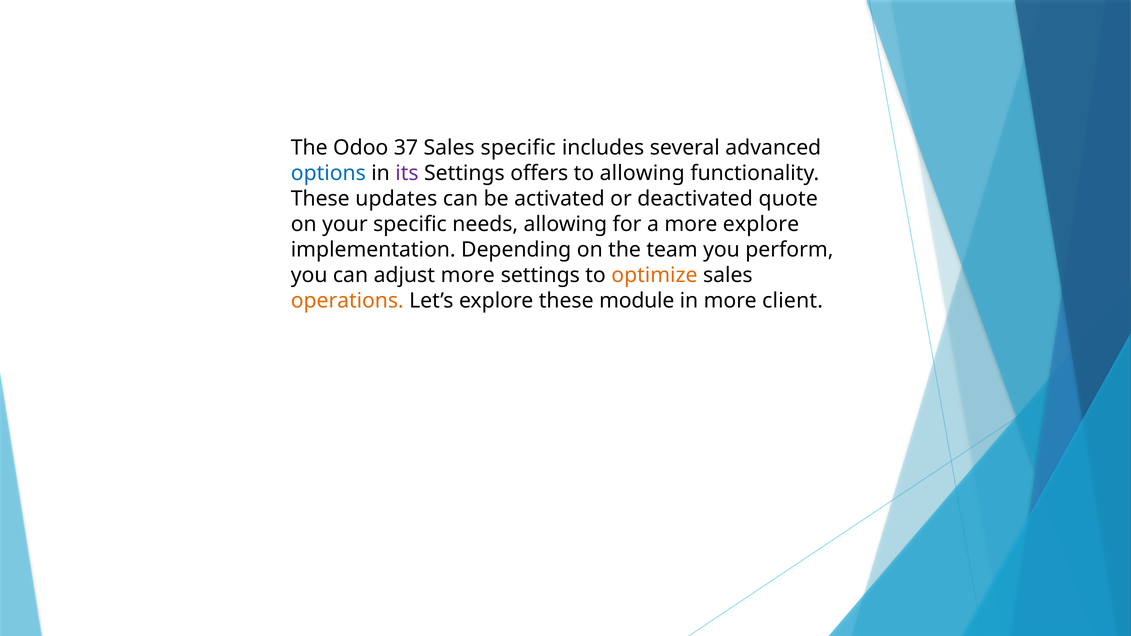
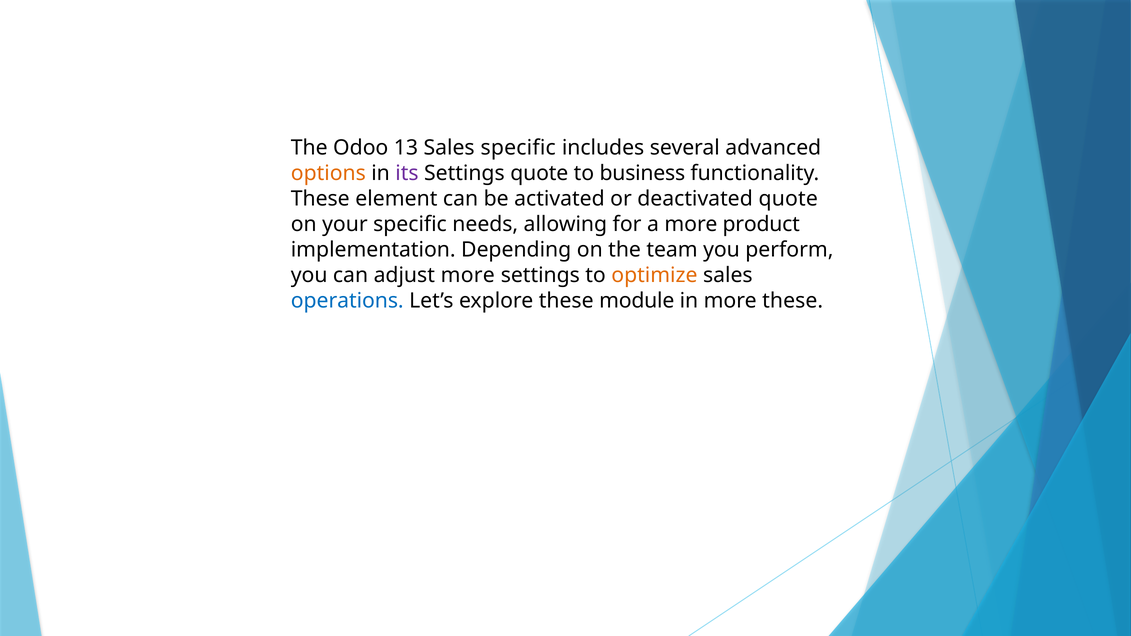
37: 37 -> 13 (406, 148)
options colour: blue -> orange (328, 173)
Settings offers: offers -> quote (539, 173)
to allowing: allowing -> business (642, 173)
updates: updates -> element (396, 199)
more explore: explore -> product (761, 224)
operations colour: orange -> blue (347, 301)
more client: client -> these (793, 301)
